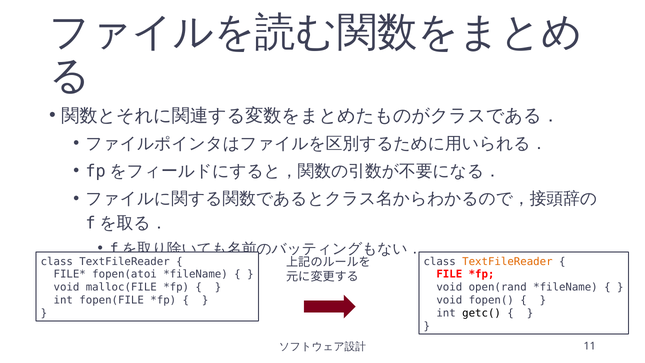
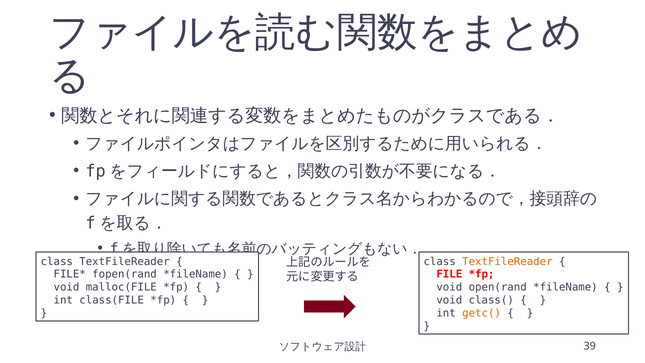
fopen(atoi: fopen(atoi -> fopen(rand (125, 274)
fopen(FILE: fopen(FILE -> class(FILE (112, 300)
fopen(: fopen( -> class( (491, 300)
getc( colour: black -> orange (482, 313)
11: 11 -> 39 (590, 346)
